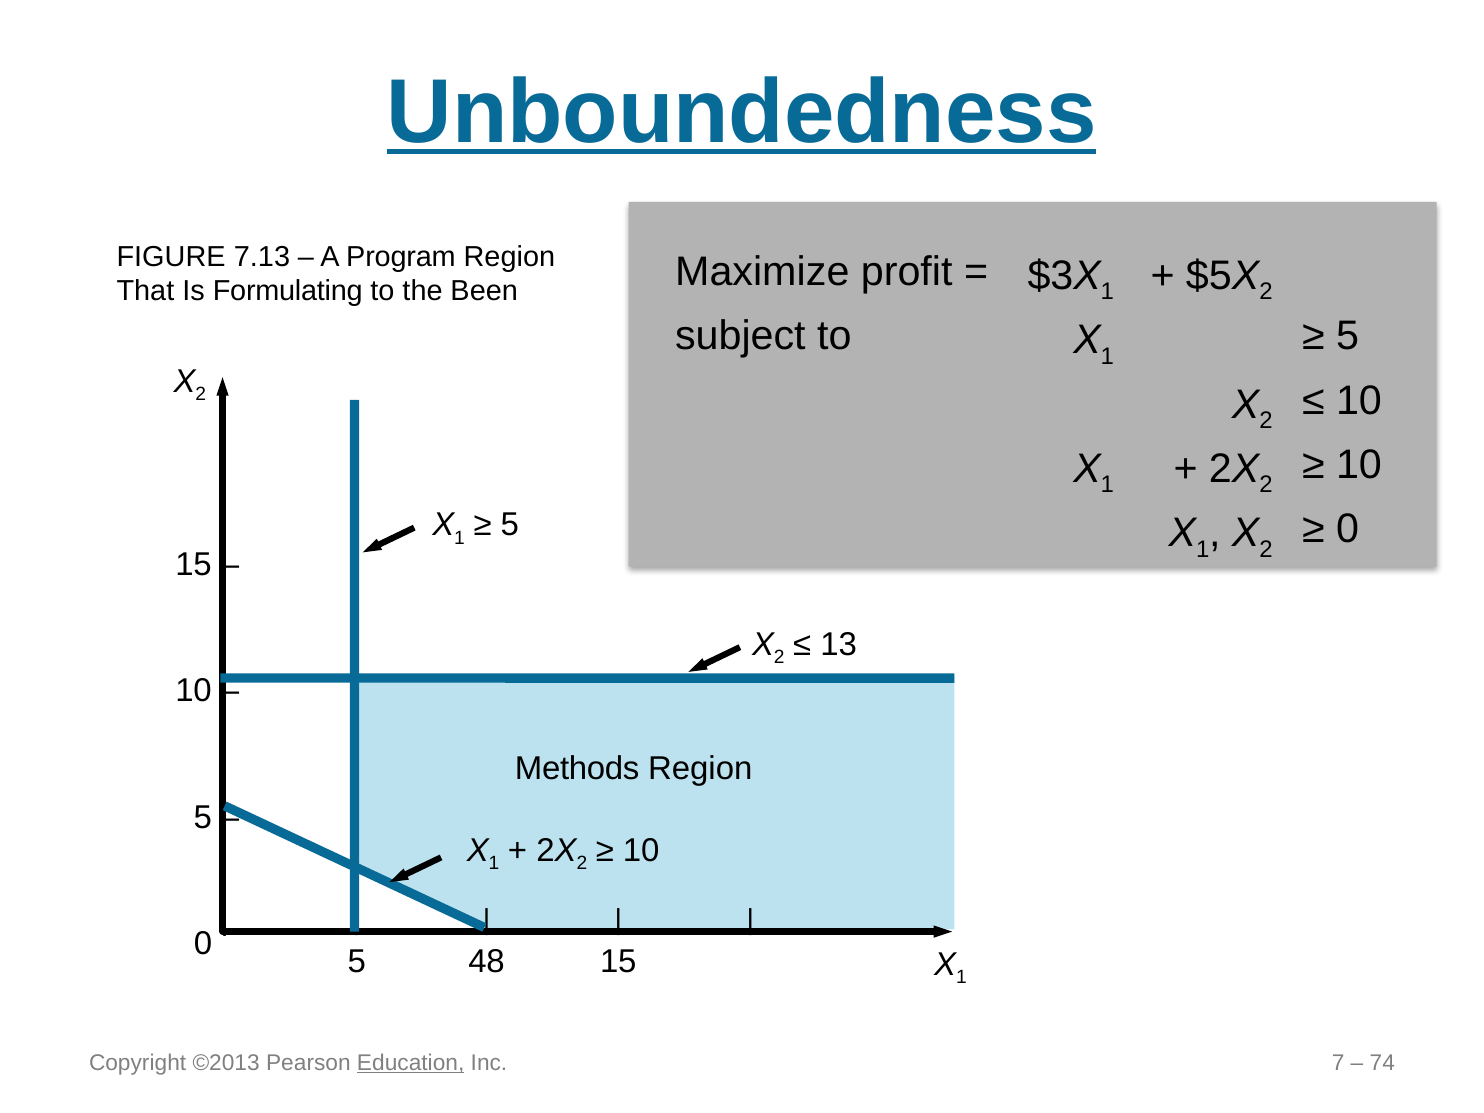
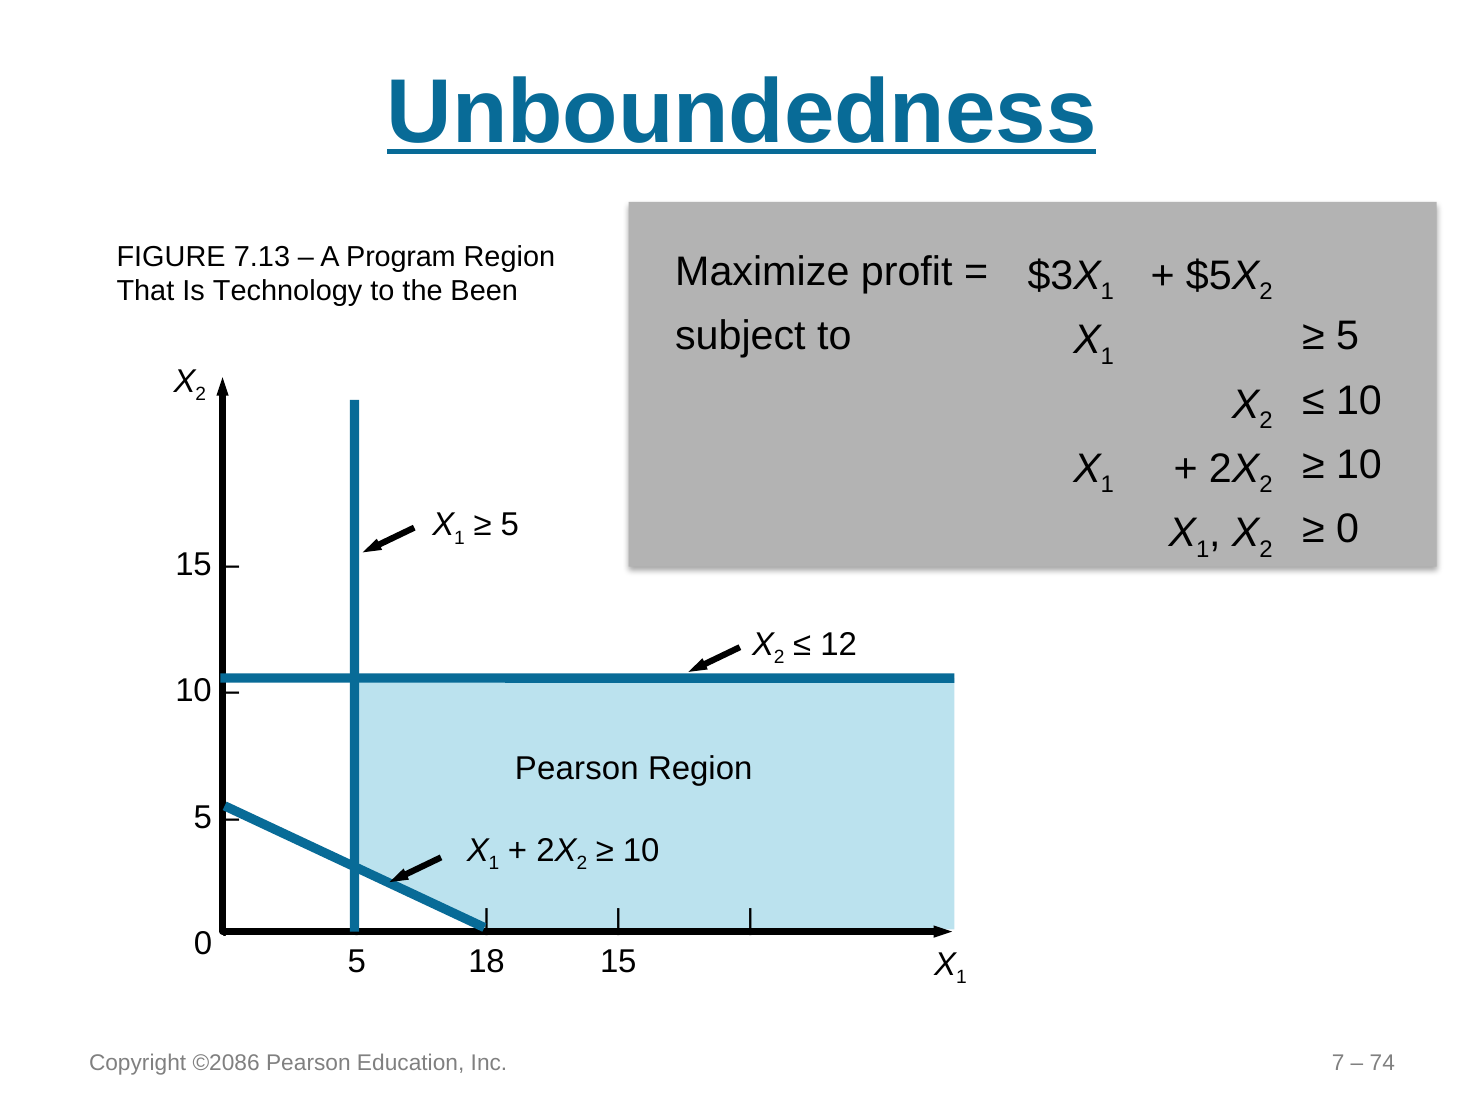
Formulating: Formulating -> Technology (288, 291)
13: 13 -> 12 (839, 645)
Methods: Methods -> Pearson (577, 768)
48: 48 -> 18 (487, 962)
©2013: ©2013 -> ©2086 (226, 1063)
Education underline: present -> none (411, 1063)
